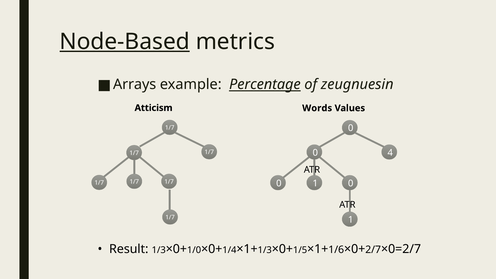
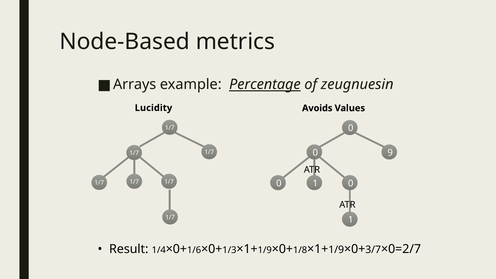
Node-Based underline: present -> none (125, 42)
Atticism: Atticism -> Lucidity (153, 108)
Words: Words -> Avoids (317, 108)
4: 4 -> 9 (390, 153)
Result 1/3: 1/3 -> 1/4 (159, 250)
1/0: 1/0 -> 1/6 (194, 250)
1/4: 1/4 -> 1/3 (229, 250)
1/3: 1/3 -> 1/9 (265, 250)
1/5: 1/5 -> 1/8 (300, 250)
1/6: 1/6 -> 1/9 (336, 250)
2/7: 2/7 -> 3/7 (373, 250)
